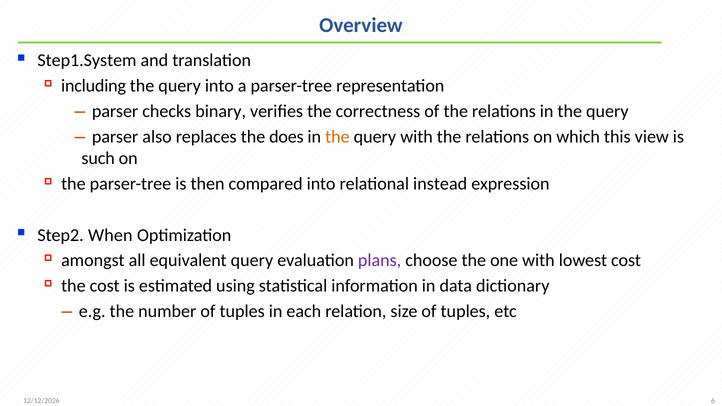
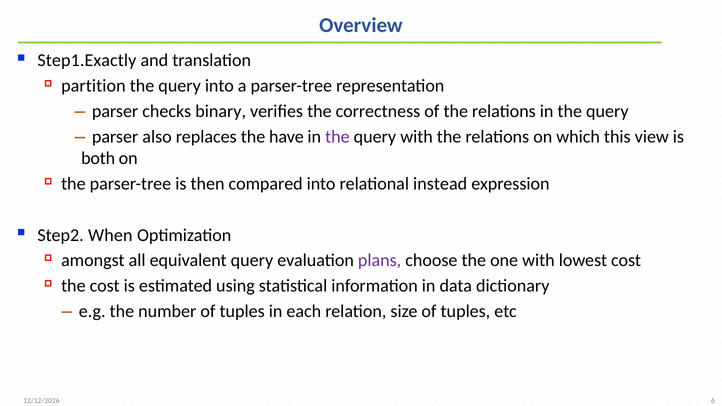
Step1.System: Step1.System -> Step1.Exactly (87, 61)
including: including -> partition (93, 86)
does: does -> have (286, 137)
the colour: orange -> purple (337, 137)
such: such -> both (98, 158)
